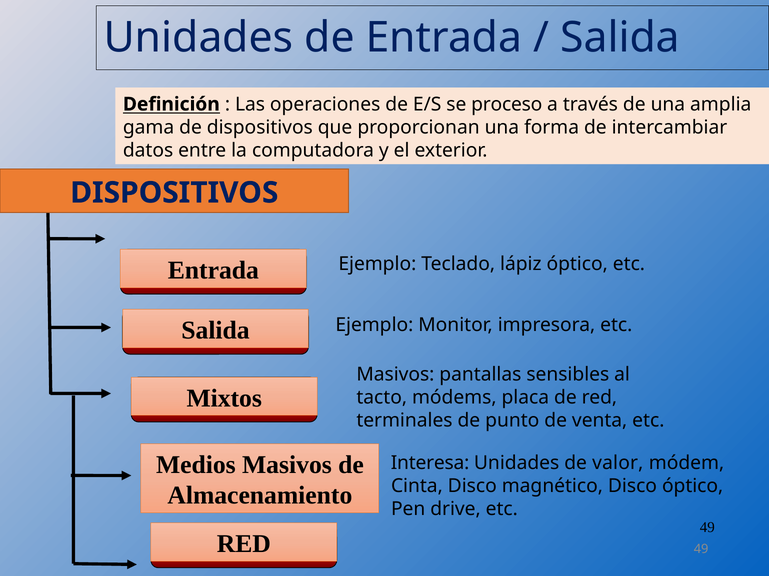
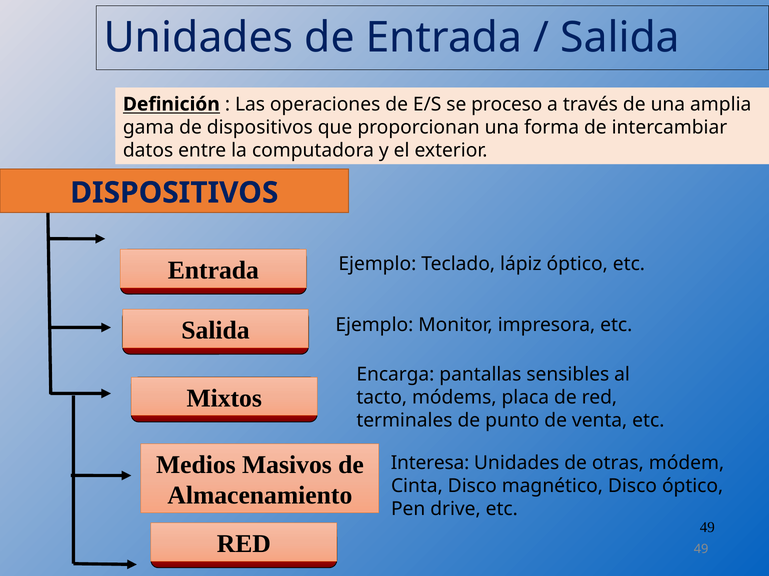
Masivos: Masivos -> Encarga (395, 375)
valor: valor -> otras (618, 463)
